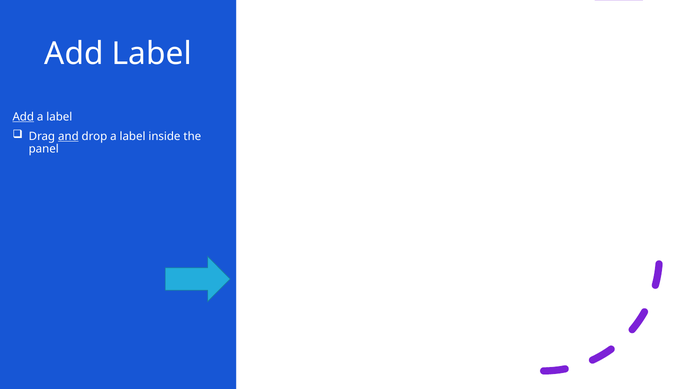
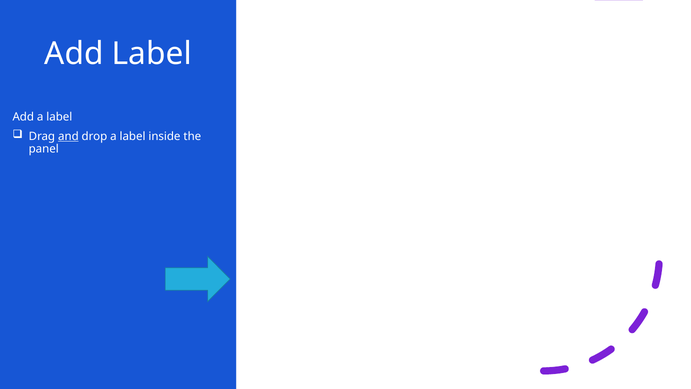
Add underline: present -> none (23, 117)
